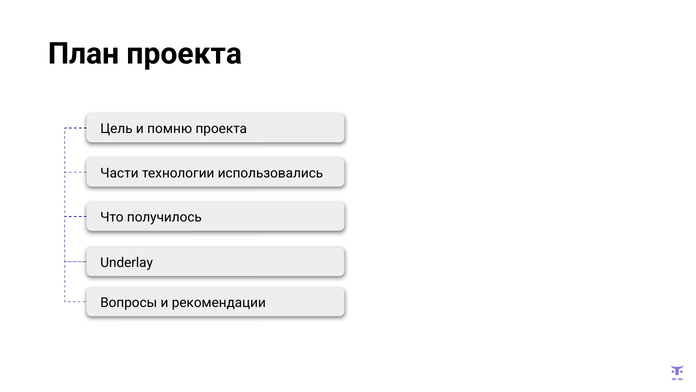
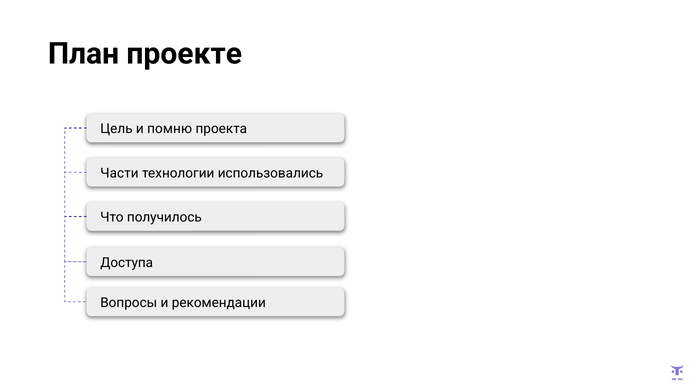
План проекта: проекта -> проекте (184, 54)
Underlay: Underlay -> Доступа (127, 262)
